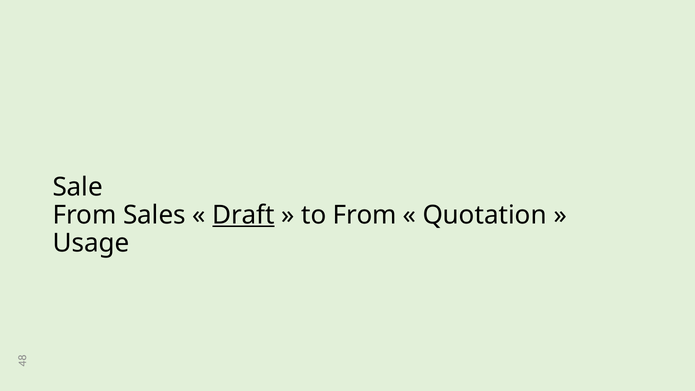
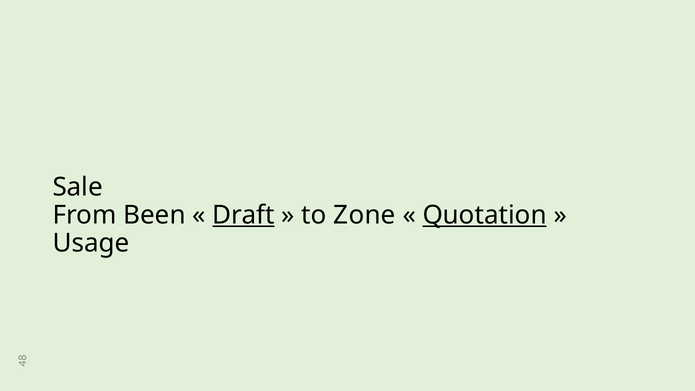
Sales: Sales -> Been (154, 215)
to From: From -> Zone (364, 215)
Quotation underline: none -> present (485, 215)
